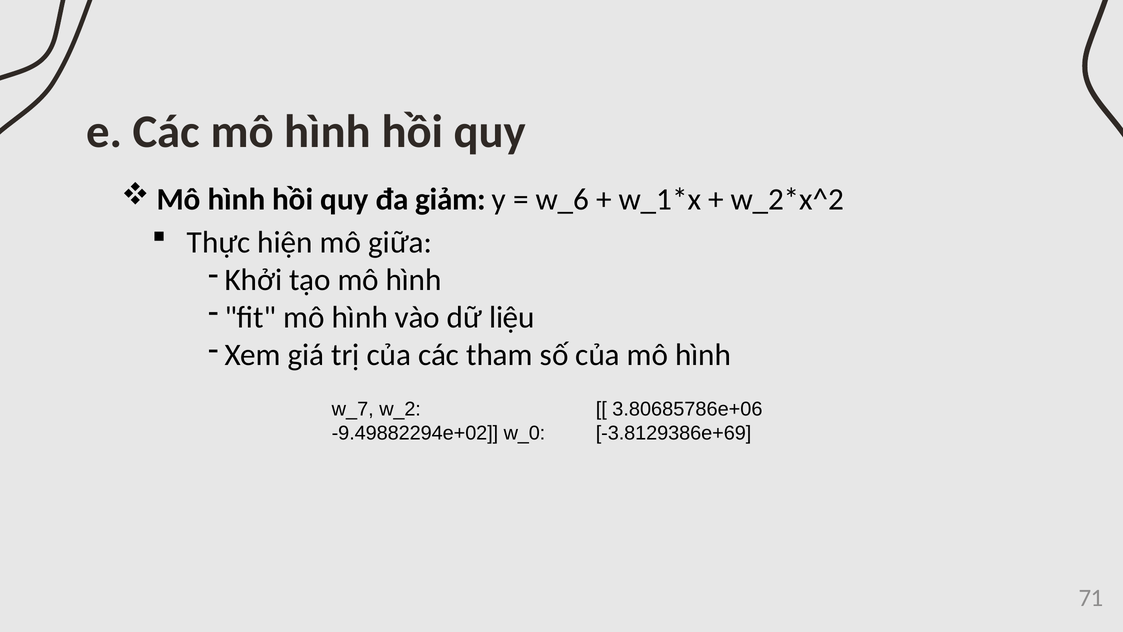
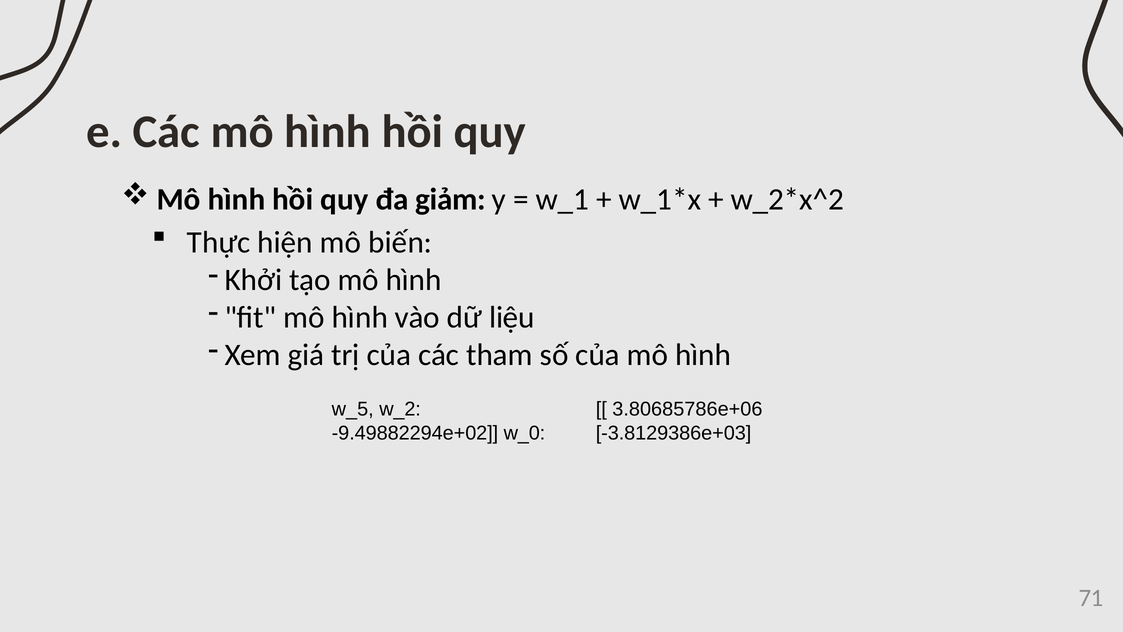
w_6: w_6 -> w_1 (562, 199)
giữa: giữa -> biến (400, 242)
w_7: w_7 -> w_5 (353, 409)
-3.8129386e+69: -3.8129386e+69 -> -3.8129386e+03 (674, 433)
